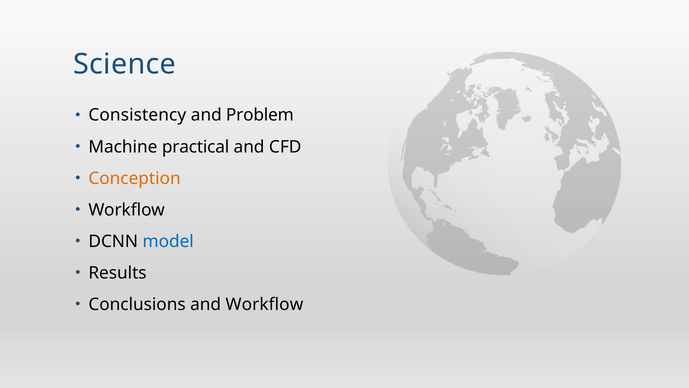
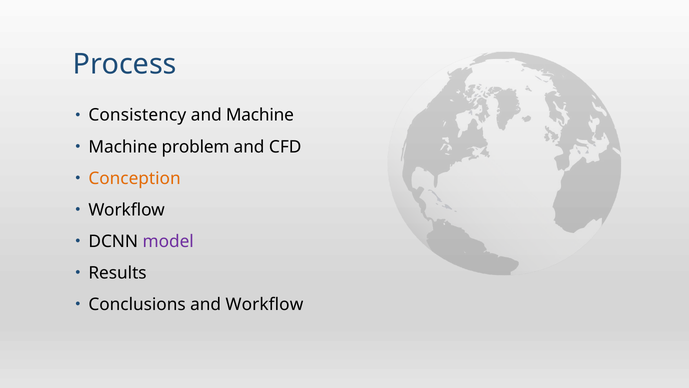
Science: Science -> Process (125, 64)
and Problem: Problem -> Machine (260, 115)
practical: practical -> problem (196, 147)
model colour: blue -> purple (168, 241)
